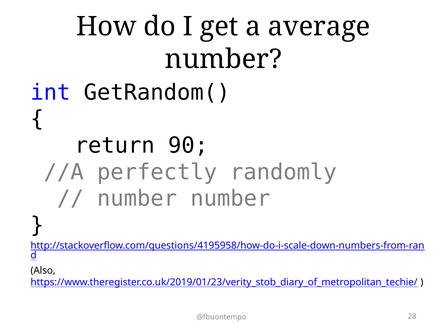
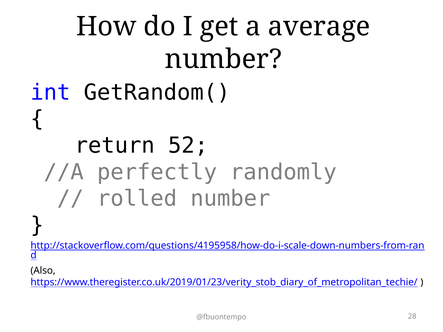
90: 90 -> 52 (188, 146)
number: number -> rolled (137, 199)
